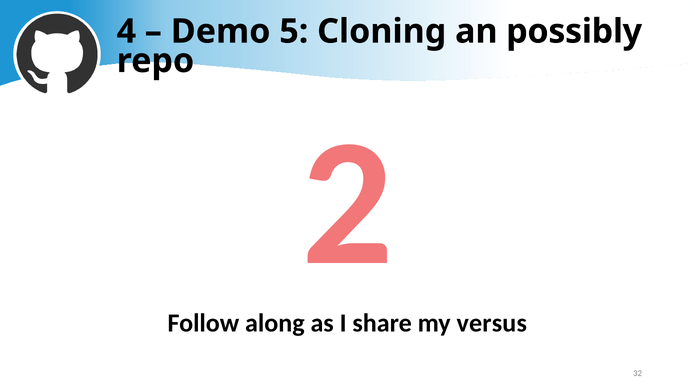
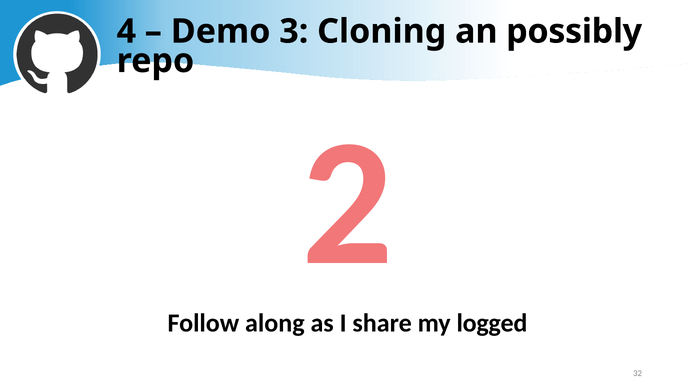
5: 5 -> 3 (294, 31)
versus: versus -> logged (492, 323)
